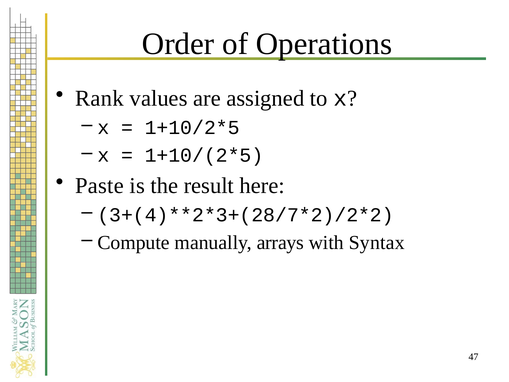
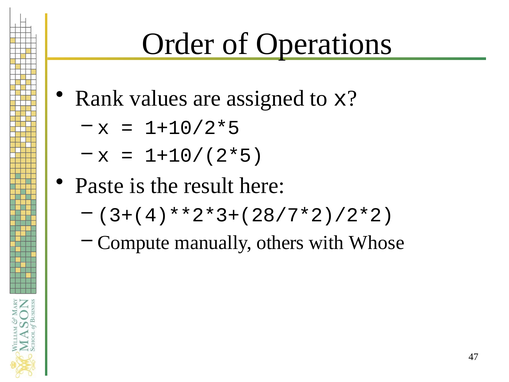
arrays: arrays -> others (280, 242)
Syntax: Syntax -> Whose (377, 242)
